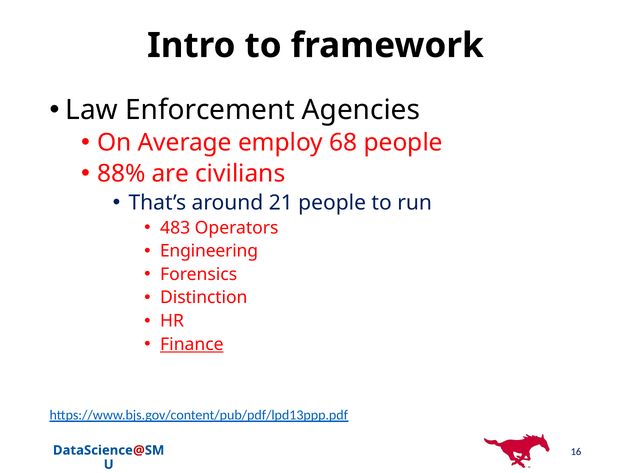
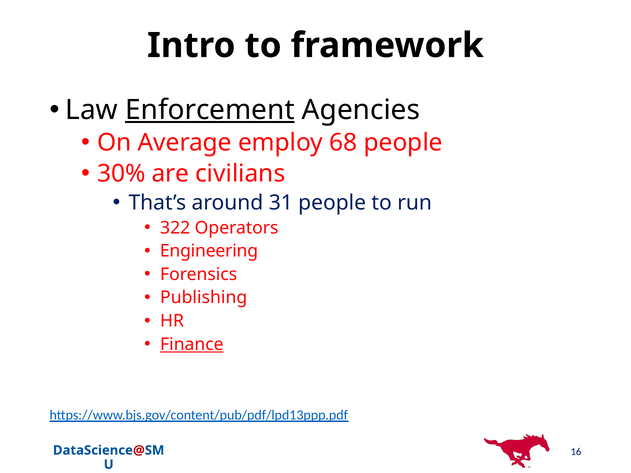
Enforcement underline: none -> present (210, 110)
88%: 88% -> 30% (121, 174)
21: 21 -> 31 (281, 203)
483: 483 -> 322 (175, 228)
Distinction: Distinction -> Publishing (204, 298)
